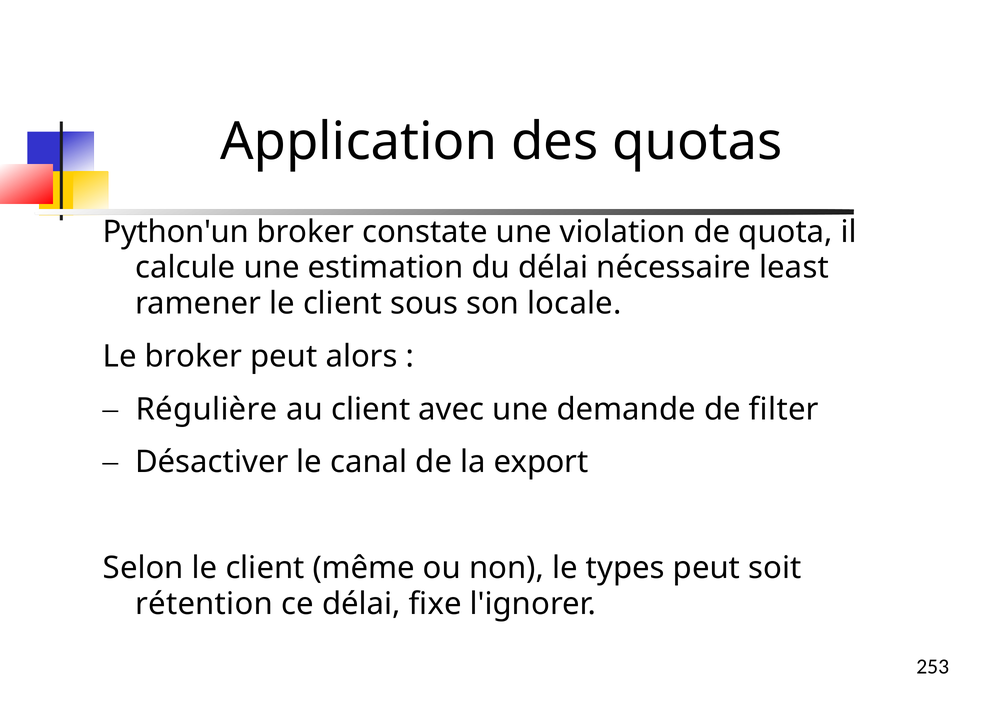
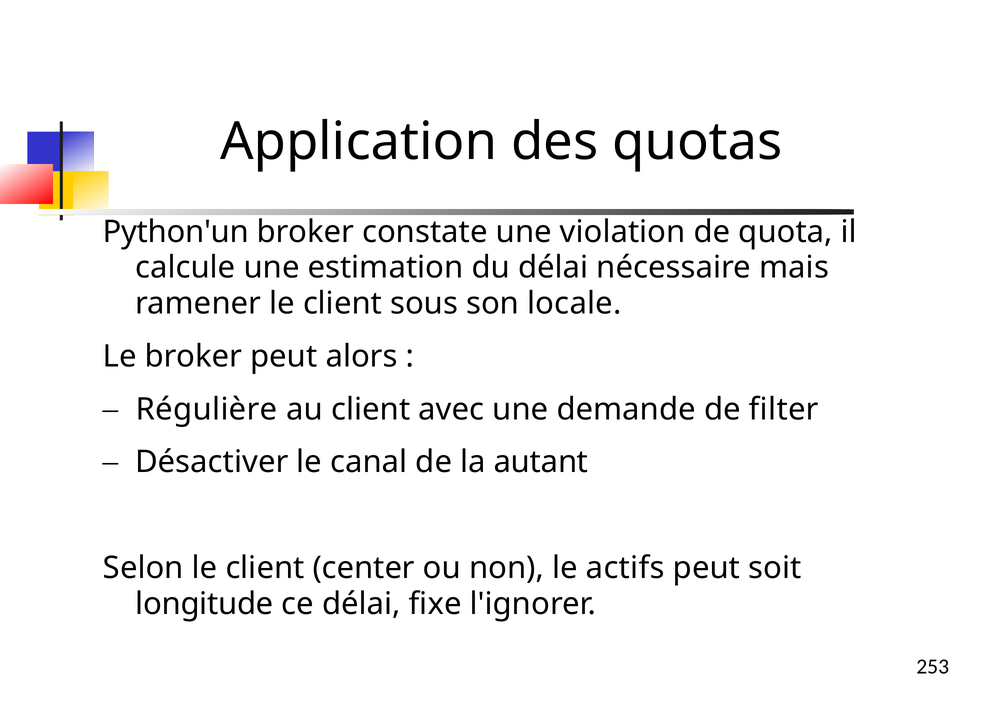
least: least -> mais (794, 267)
export: export -> autant (541, 462)
même: même -> center (364, 568)
types: types -> actifs (625, 568)
rétention: rétention -> longitude (204, 604)
